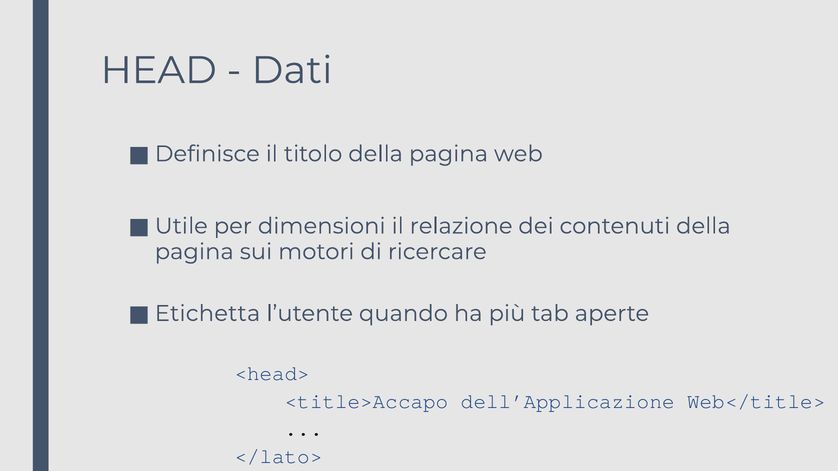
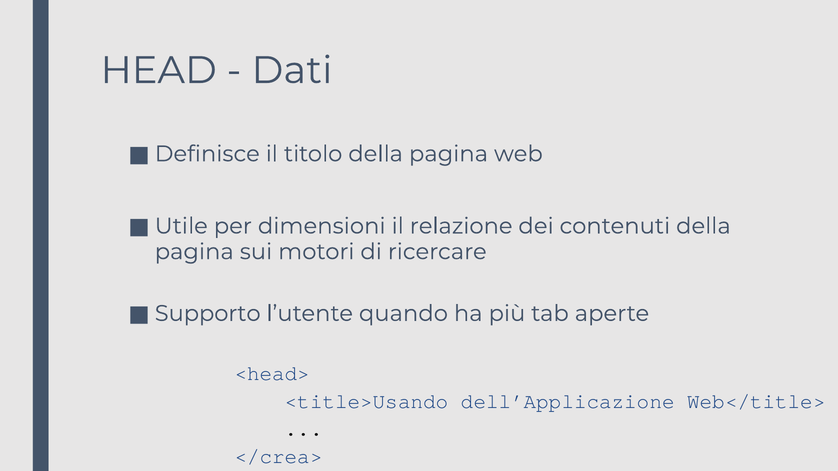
Etichetta: Etichetta -> Supporto (208, 314)
<title>Accapo: <title>Accapo -> <title>Usando (367, 401)
</lato>: </lato> -> </crea> (279, 457)
